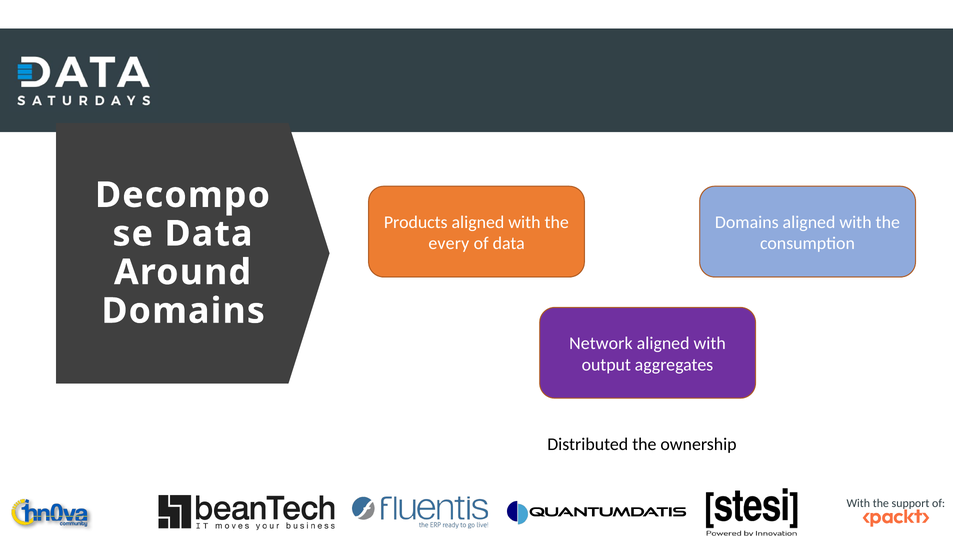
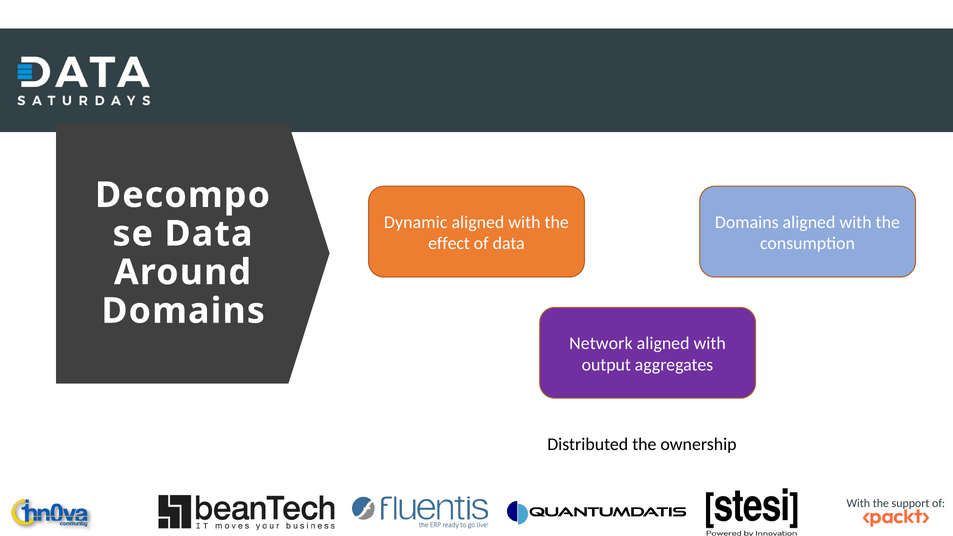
Products: Products -> Dynamic (416, 222)
every: every -> effect (449, 244)
